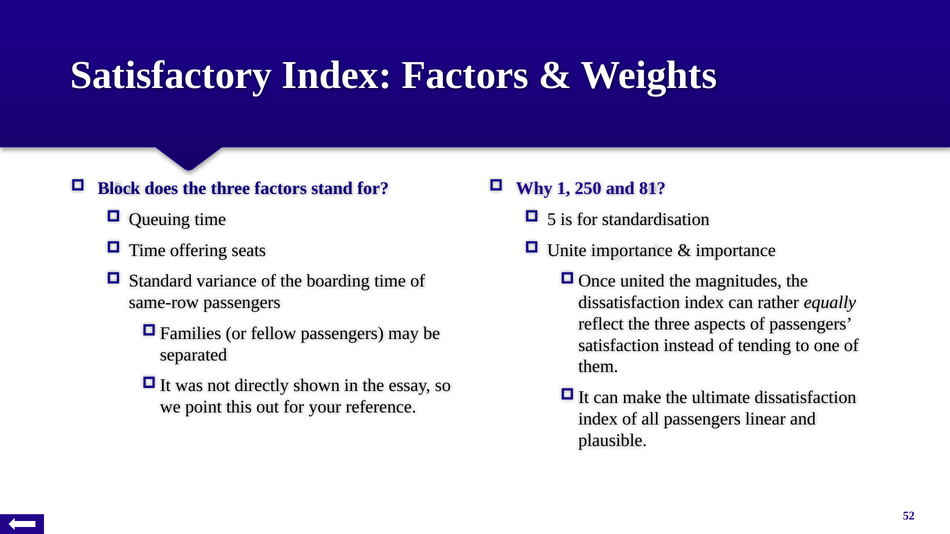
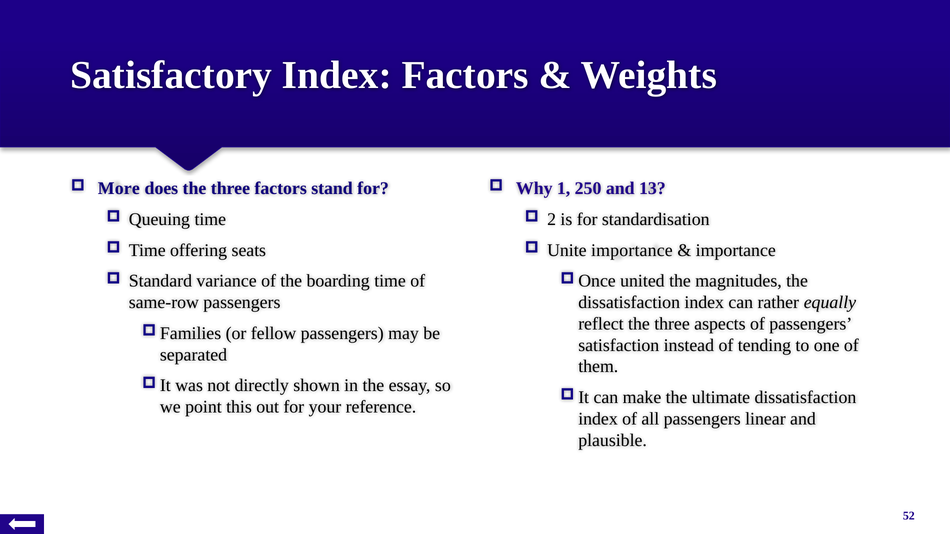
Block: Block -> More (119, 189)
81: 81 -> 13 (652, 189)
5: 5 -> 2 (552, 220)
